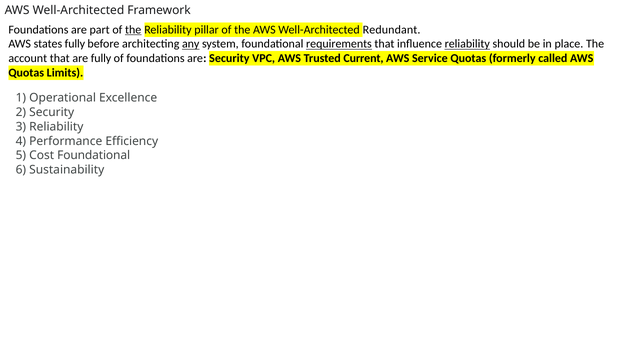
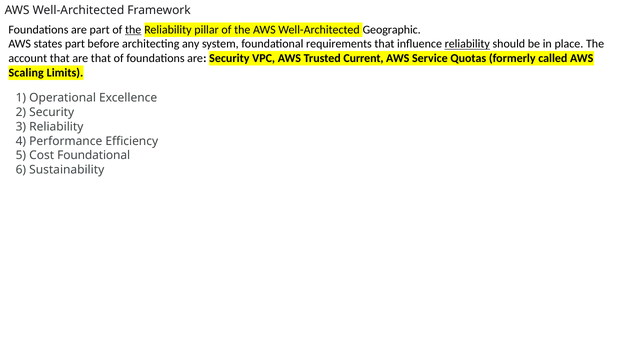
Redundant: Redundant -> Geographic (392, 30)
states fully: fully -> part (75, 44)
any underline: present -> none (191, 44)
requirements underline: present -> none (339, 44)
are fully: fully -> that (101, 58)
Quotas: Quotas -> Scaling (26, 73)
